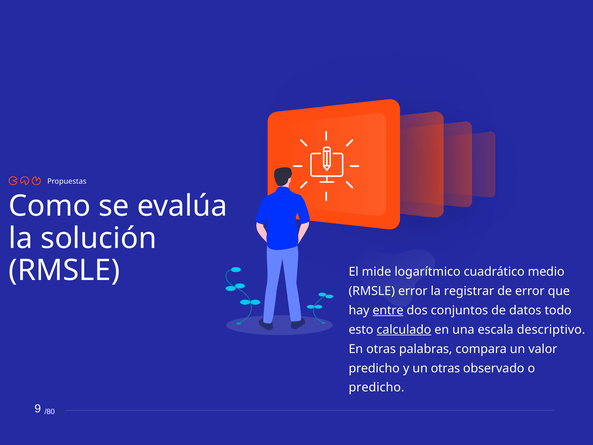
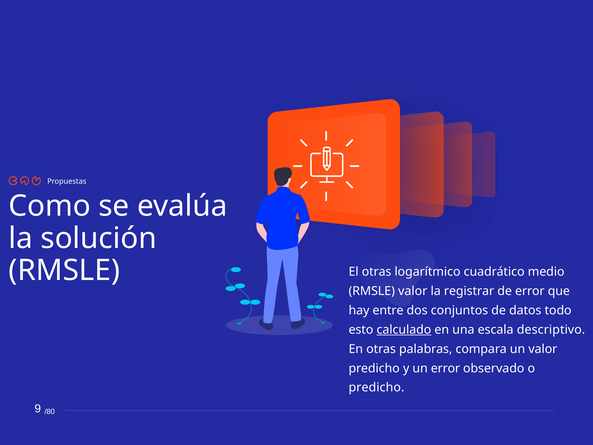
El mide: mide -> otras (377, 272)
RMSLE error: error -> valor (413, 291)
entre underline: present -> none (388, 310)
un otras: otras -> error (445, 368)
